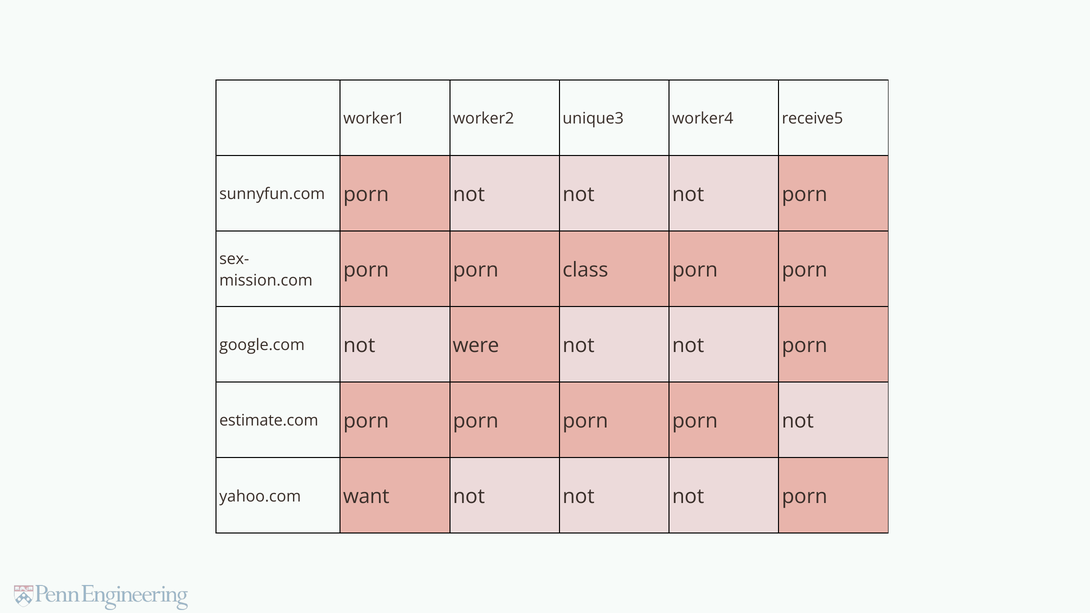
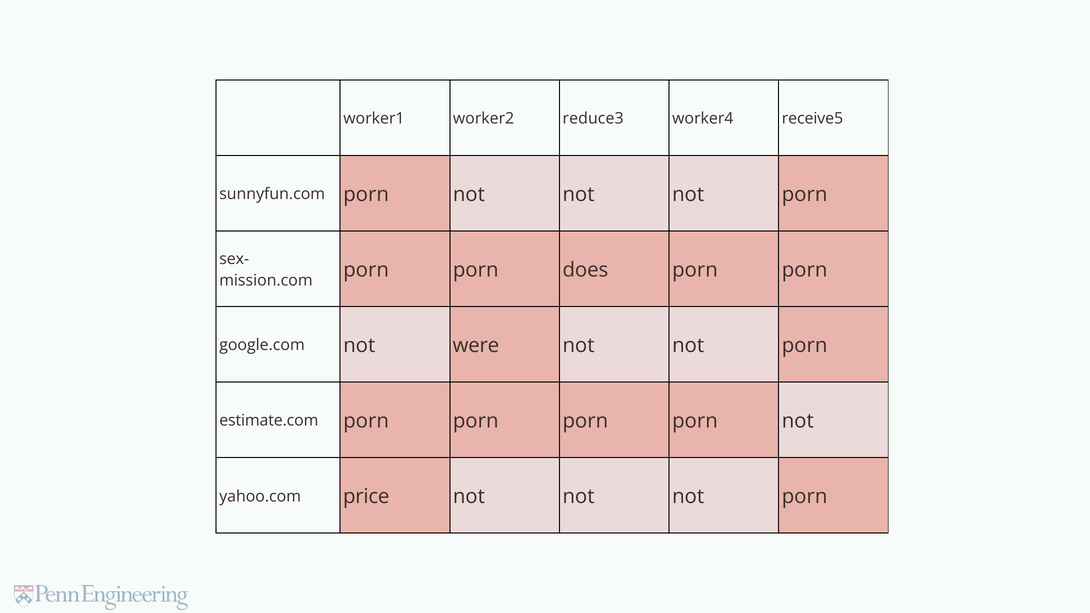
unique3: unique3 -> reduce3 (593, 119)
class: class -> does (585, 270)
want: want -> price (366, 497)
